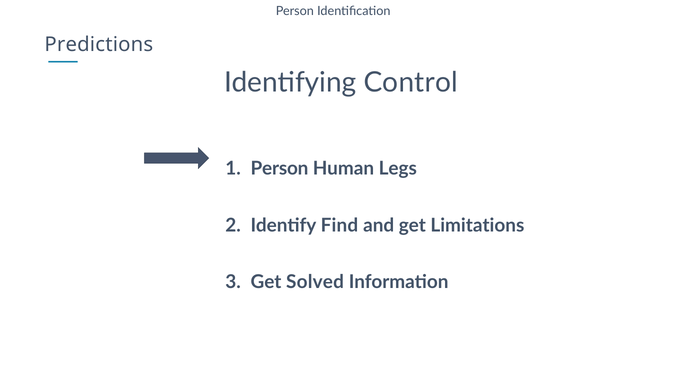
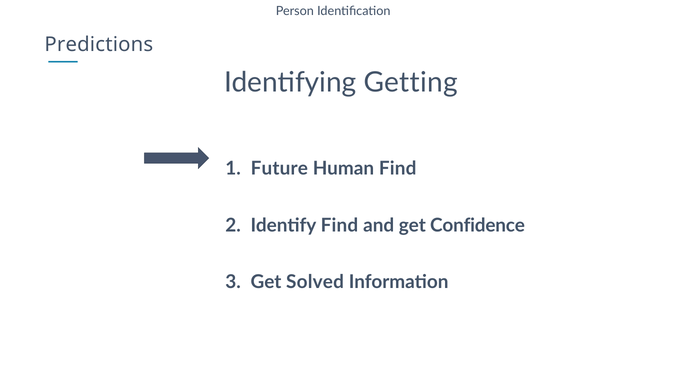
Control: Control -> Getting (411, 83)
Person: Person -> Future (279, 169)
Human Legs: Legs -> Find (398, 169)
Limitations: Limitations -> Confidence (478, 225)
